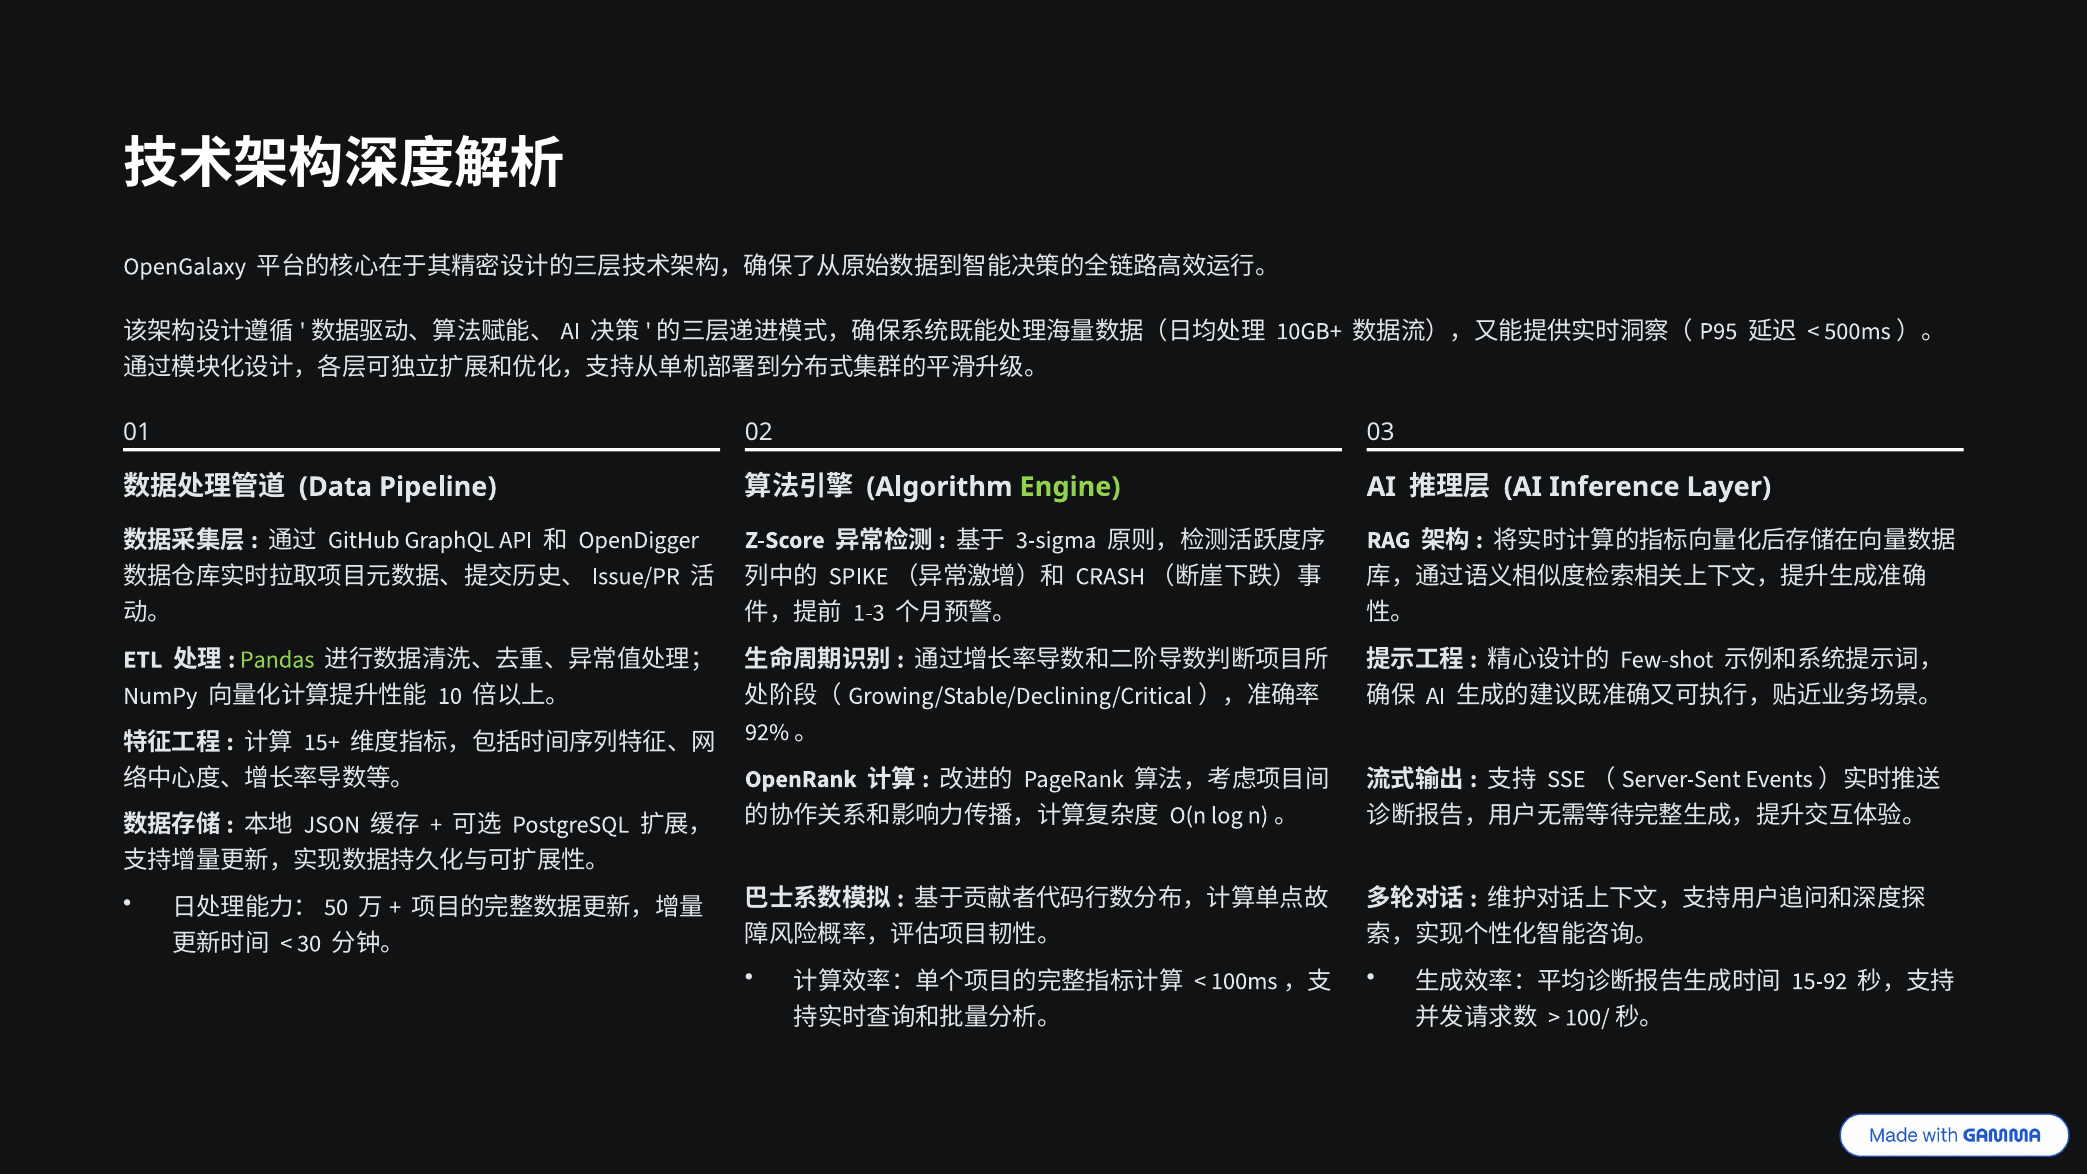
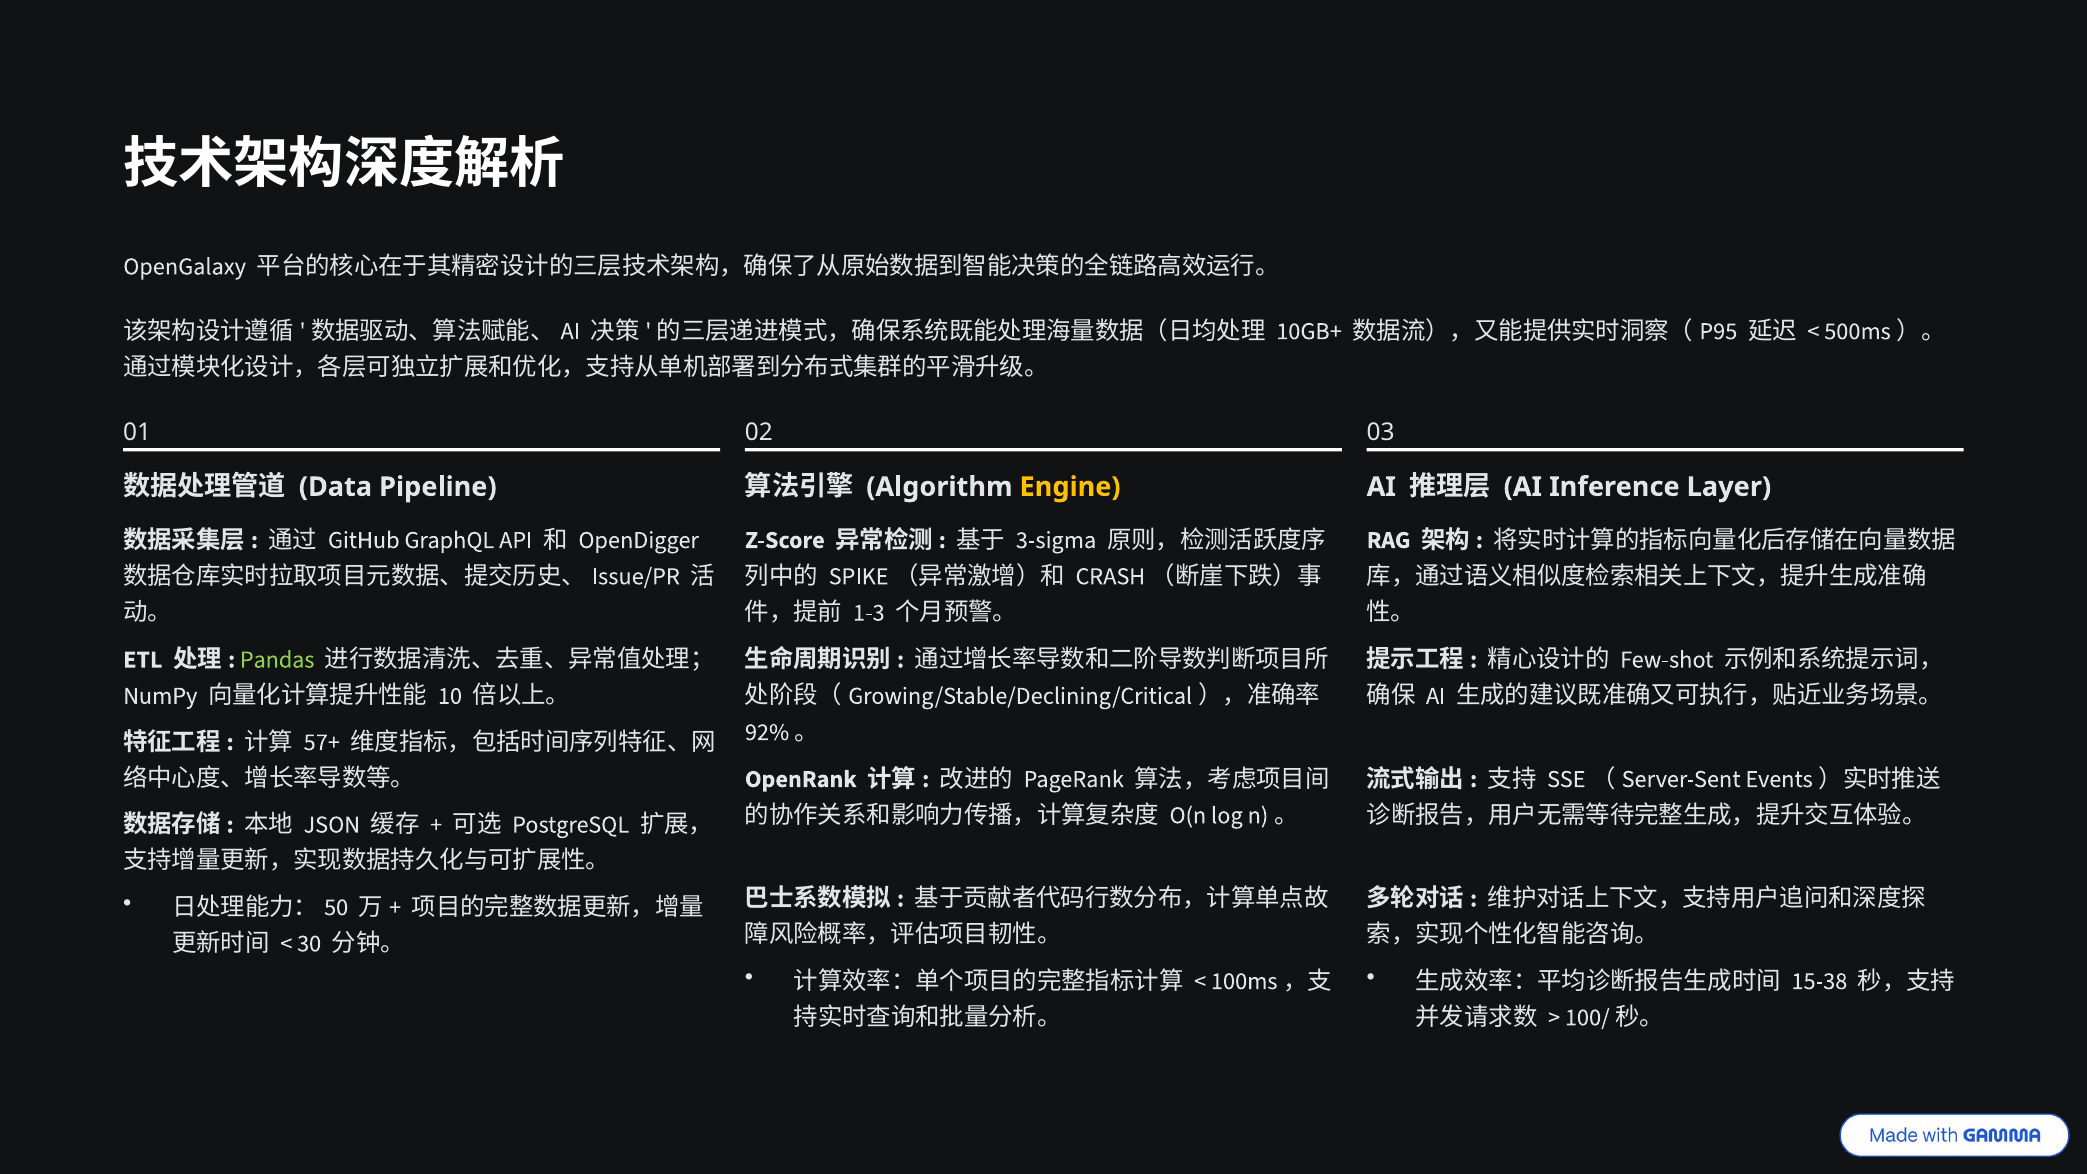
Engine colour: light green -> yellow (1070, 487)
15+: 15+ -> 57+ (322, 742)
15-92: 15-92 -> 15-38 (1819, 981)
